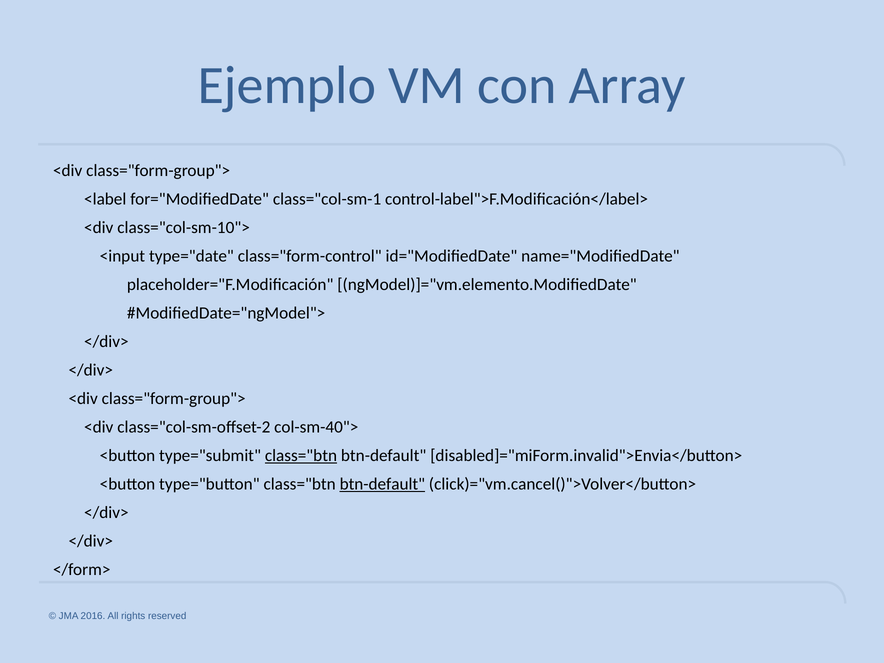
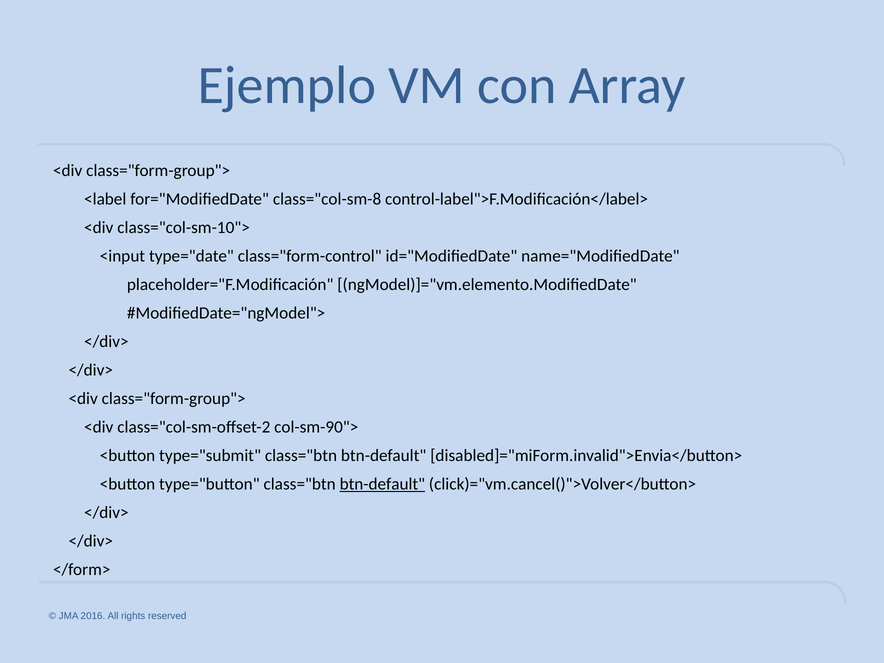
class="col-sm-1: class="col-sm-1 -> class="col-sm-8 (327, 199)
col-sm-40">: col-sm-40"> -> col-sm-90"> (316, 427)
class="btn underline: present -> none (301, 456)
